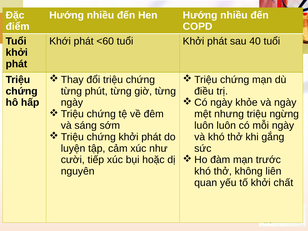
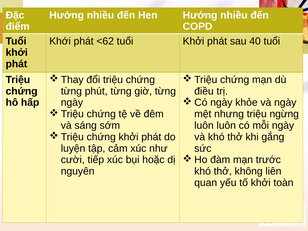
<60: <60 -> <62 (105, 41)
chất: chất -> toàn (283, 183)
